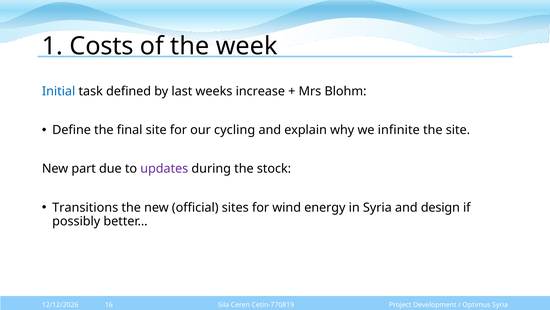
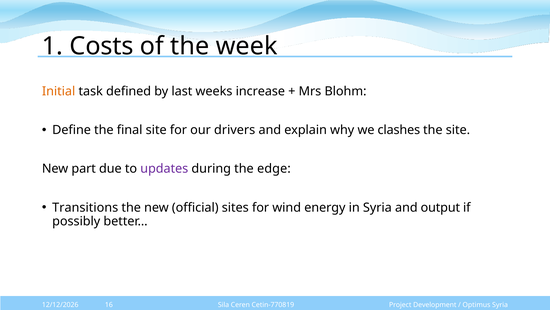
Initial colour: blue -> orange (59, 91)
cycling: cycling -> drivers (235, 130)
infinite: infinite -> clashes (399, 130)
stock: stock -> edge (274, 168)
design: design -> output (440, 207)
